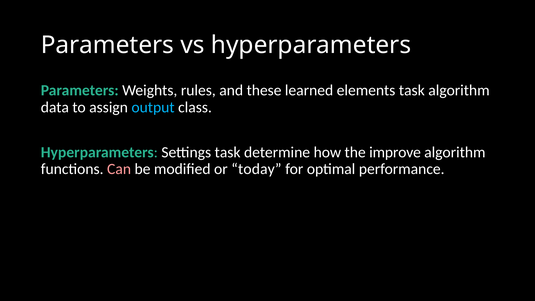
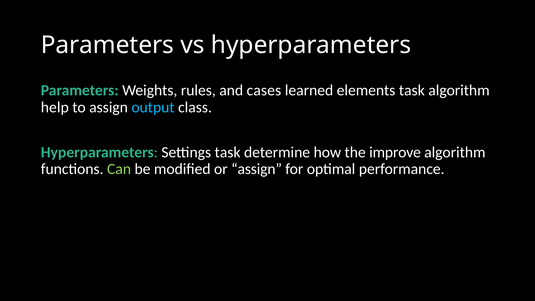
these: these -> cases (264, 90)
data: data -> help (55, 107)
Can colour: pink -> light green (119, 169)
or today: today -> assign (257, 169)
